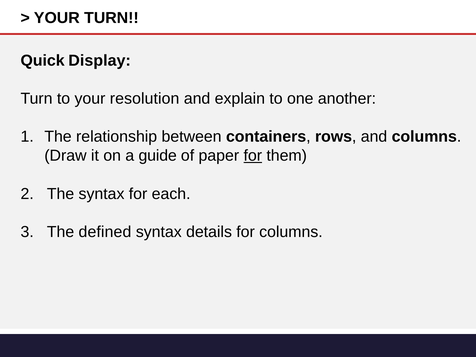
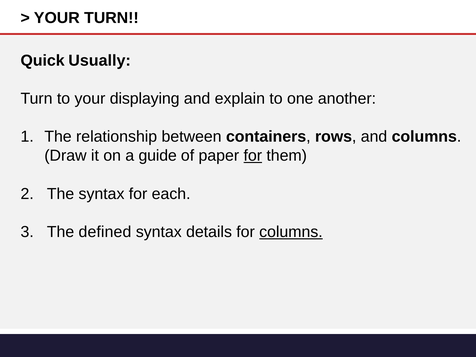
Display: Display -> Usually (100, 61)
resolution: resolution -> displaying (145, 99)
columns underline: none -> present (291, 232)
